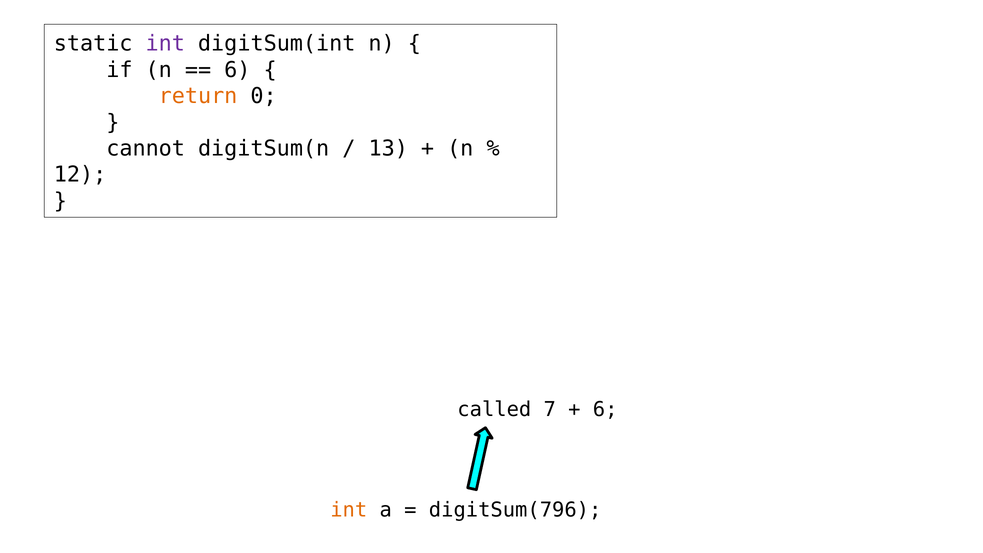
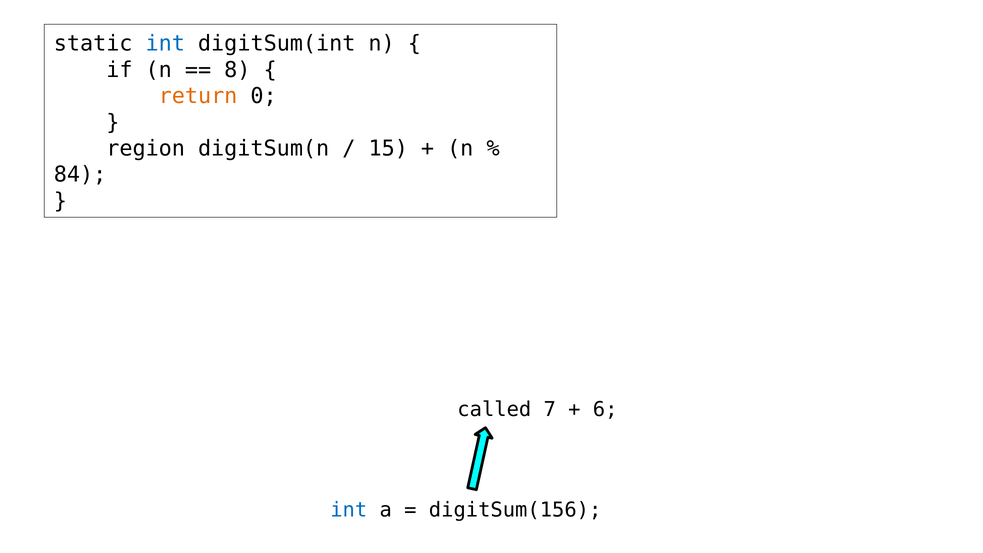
int colour: purple -> blue (165, 44)
6: 6 -> 8 (237, 70)
cannot: cannot -> region (146, 149)
13: 13 -> 15 (388, 149)
12: 12 -> 84 (80, 175)
int colour: orange -> blue (349, 510)
digitSum(796: digitSum(796 -> digitSum(156 (515, 510)
